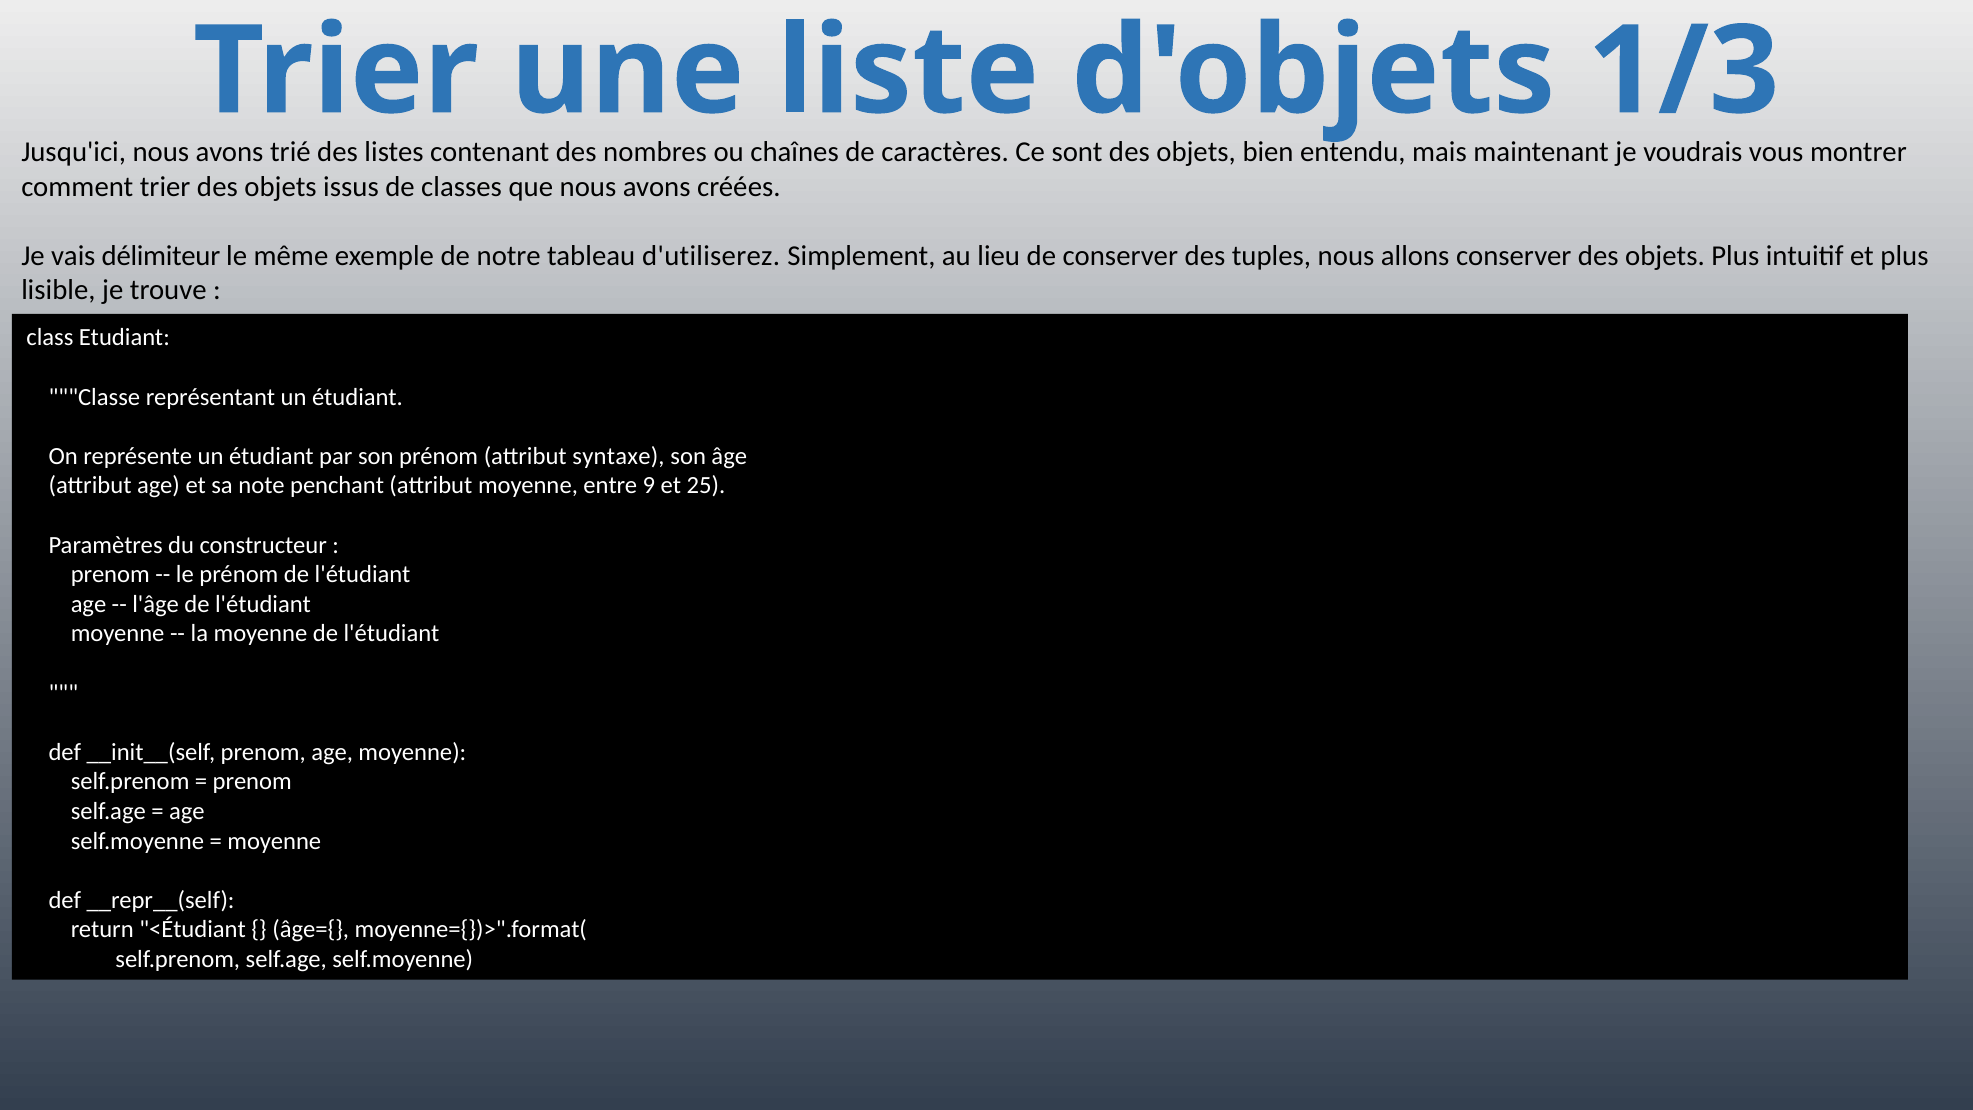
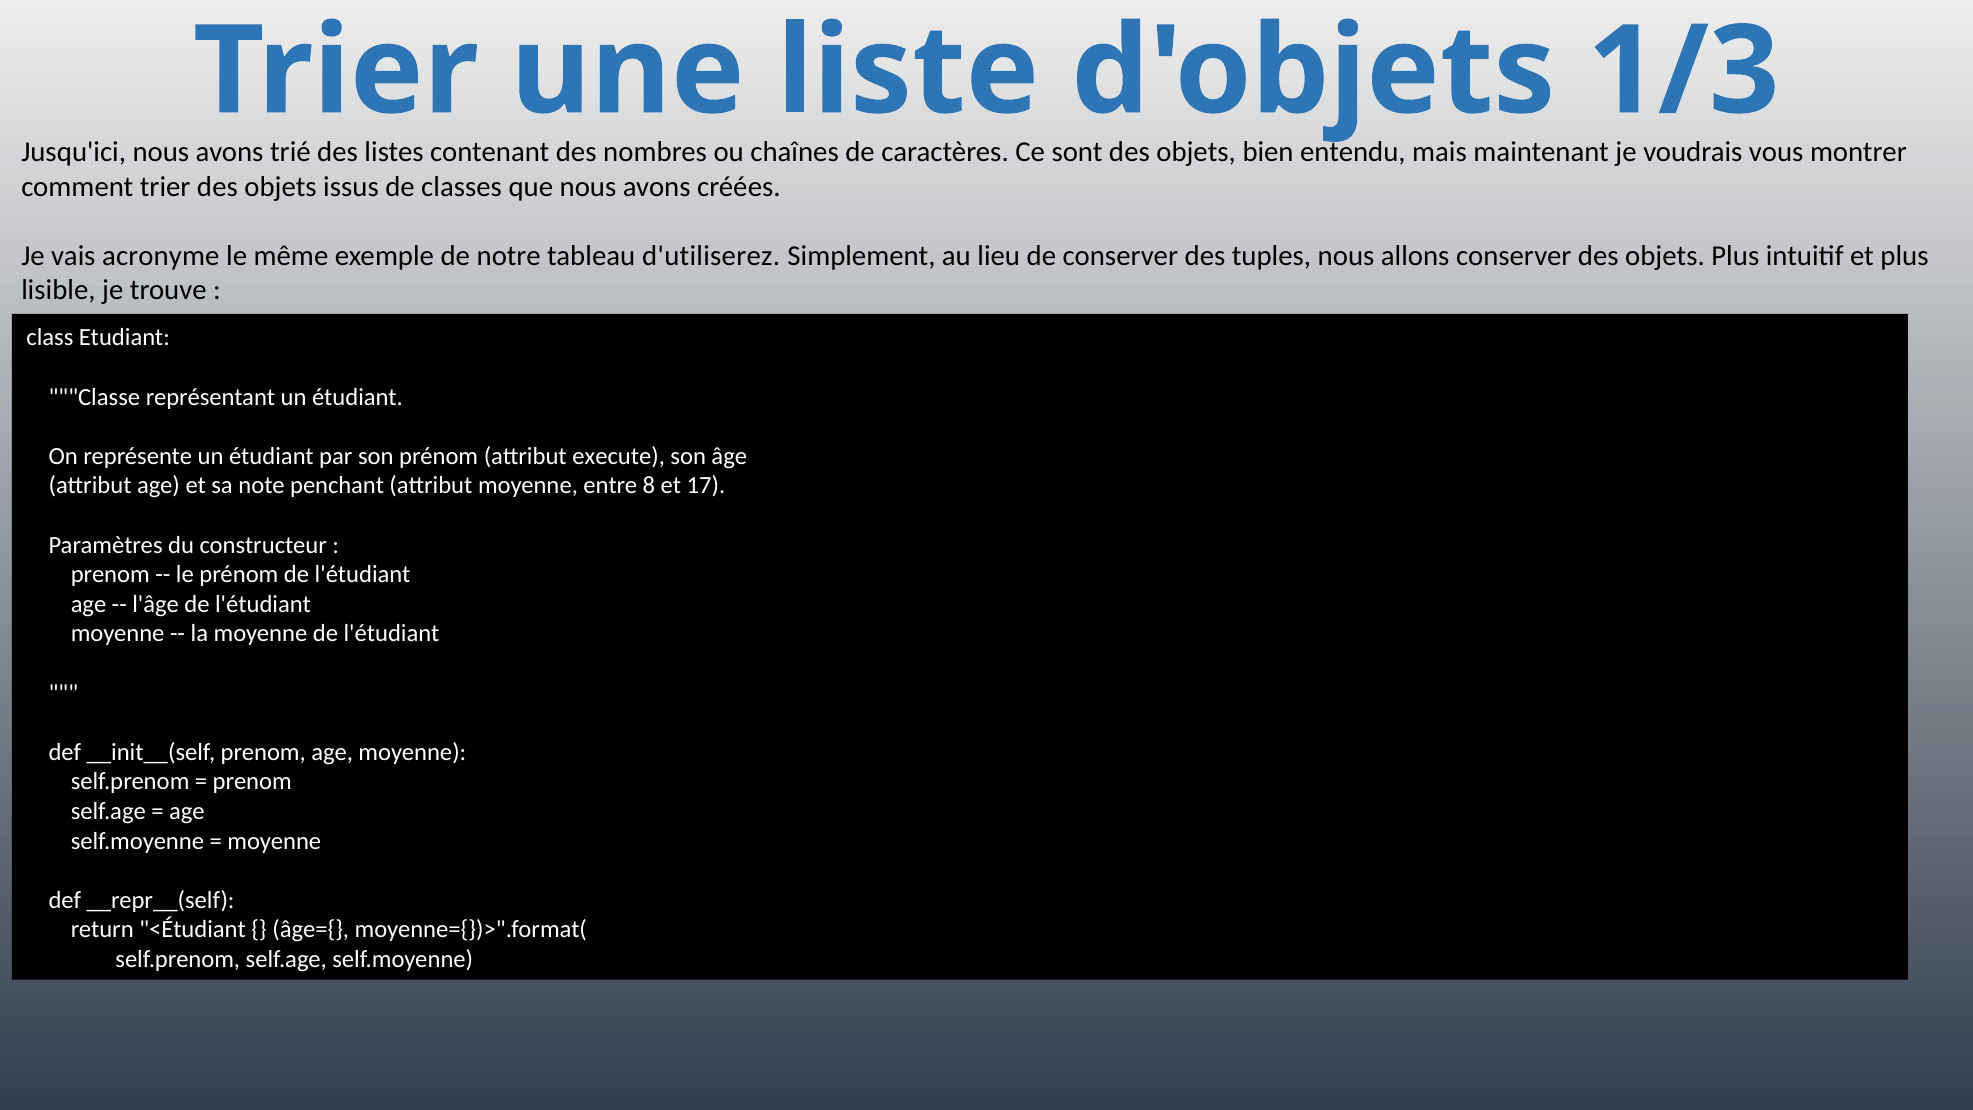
délimiteur: délimiteur -> acronyme (161, 256)
syntaxe: syntaxe -> execute (619, 456)
9: 9 -> 8 (649, 486)
25: 25 -> 17 (706, 486)
